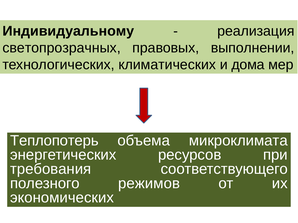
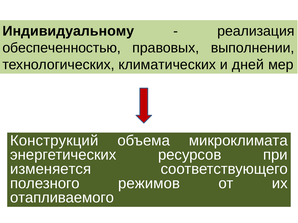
светопрозрачных: светопрозрачных -> обеспеченностью (62, 48)
дома: дома -> дней (248, 65)
Теплопотерь: Теплопотерь -> Конструкций (54, 141)
требования: требования -> изменяется (51, 169)
экономических: экономических -> отапливаемого (62, 198)
